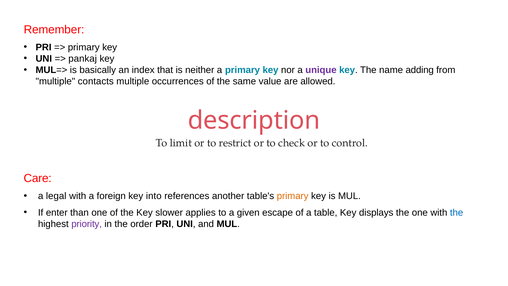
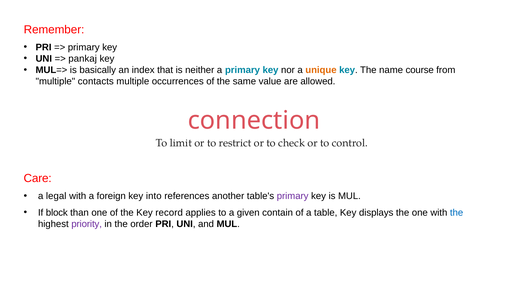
unique colour: purple -> orange (321, 70)
adding: adding -> course (420, 70)
description: description -> connection (254, 120)
primary colour: orange -> purple (293, 196)
enter: enter -> block (57, 212)
slower: slower -> record (169, 212)
escape: escape -> contain (278, 212)
